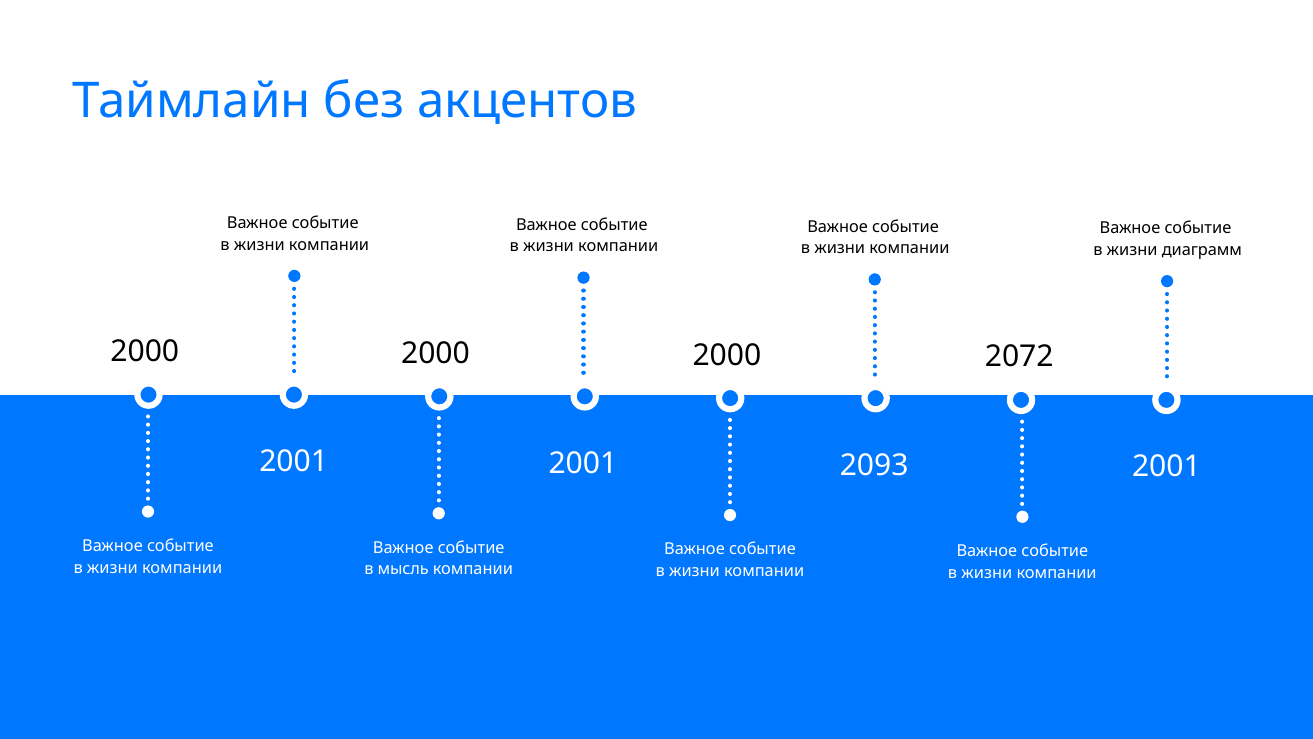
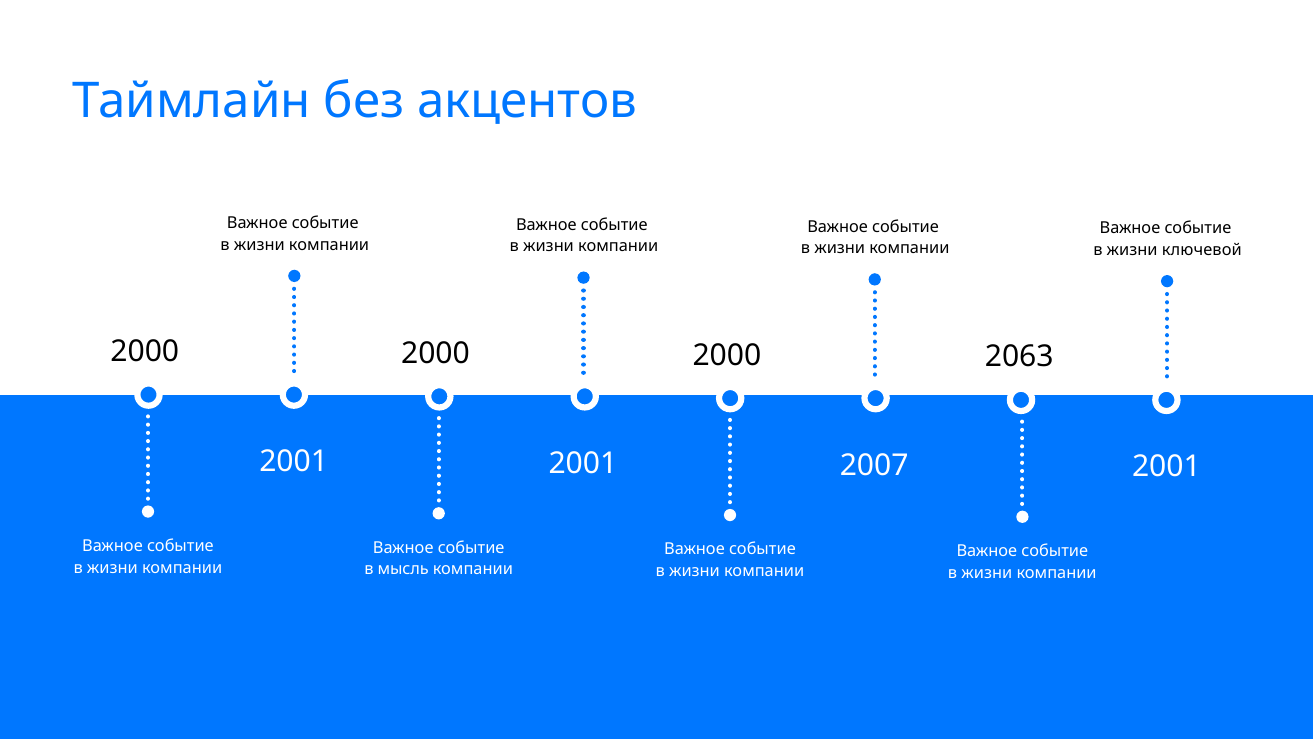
диаграмм: диаграмм -> ключевой (1202, 250)
2072: 2072 -> 2063 (1019, 357)
2093: 2093 -> 2007 (874, 465)
